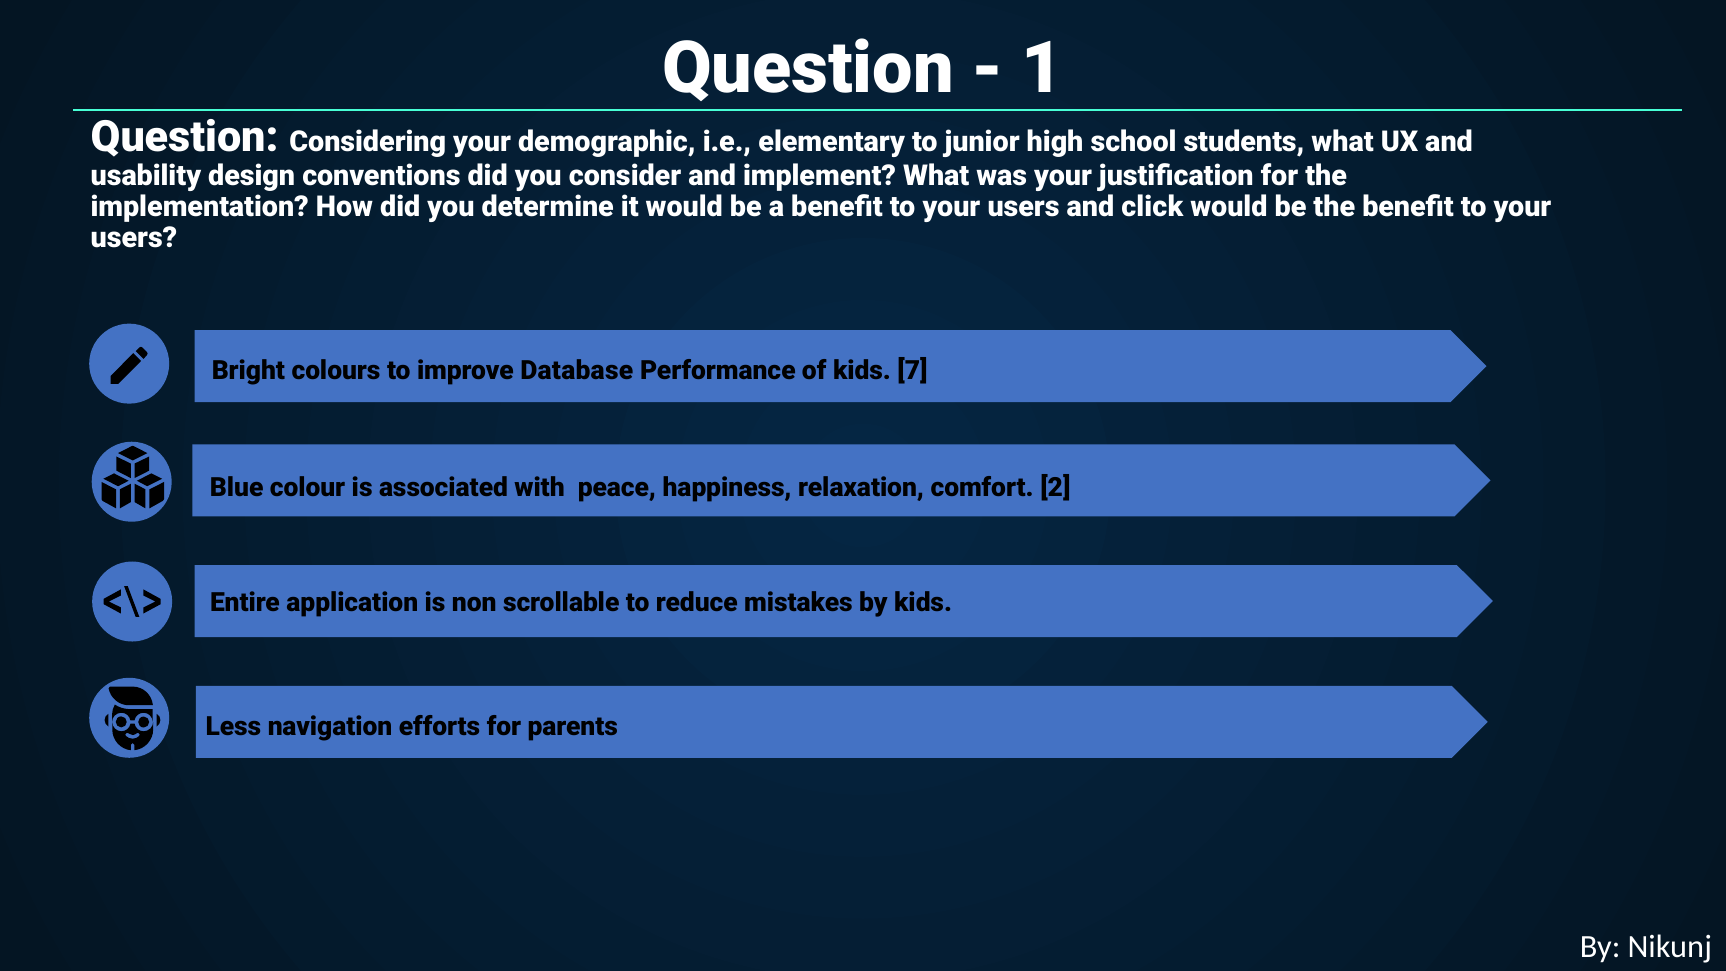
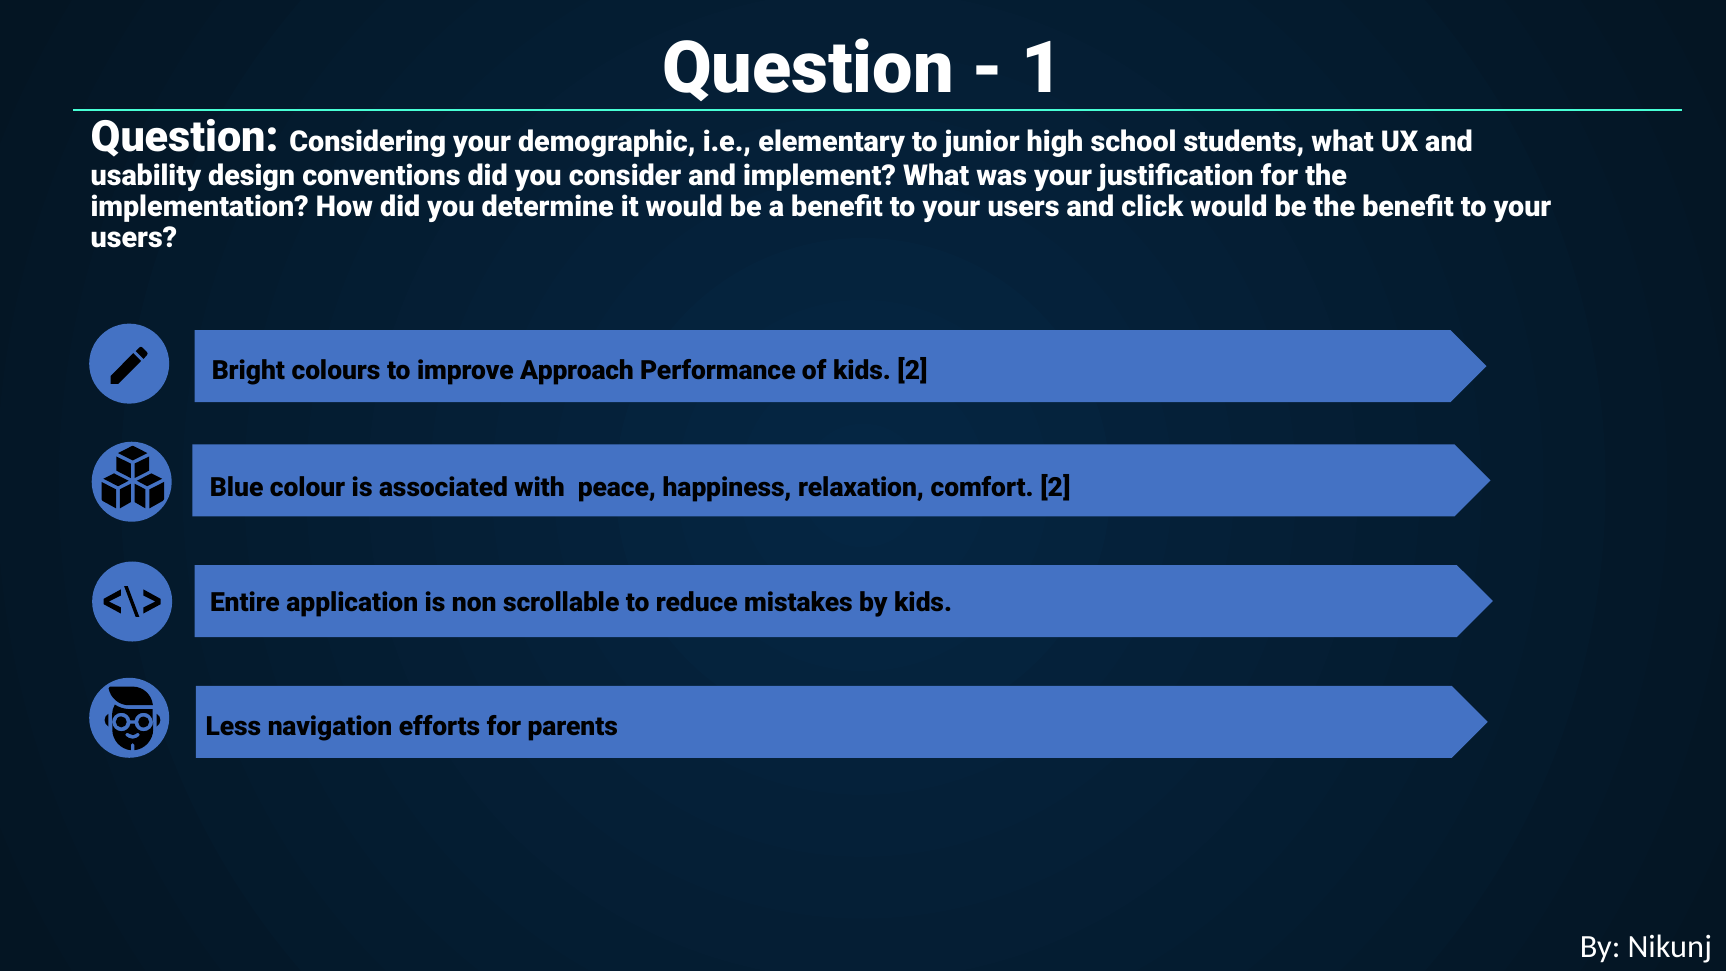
Database: Database -> Approach (577, 370)
kids 7: 7 -> 2 (912, 370)
